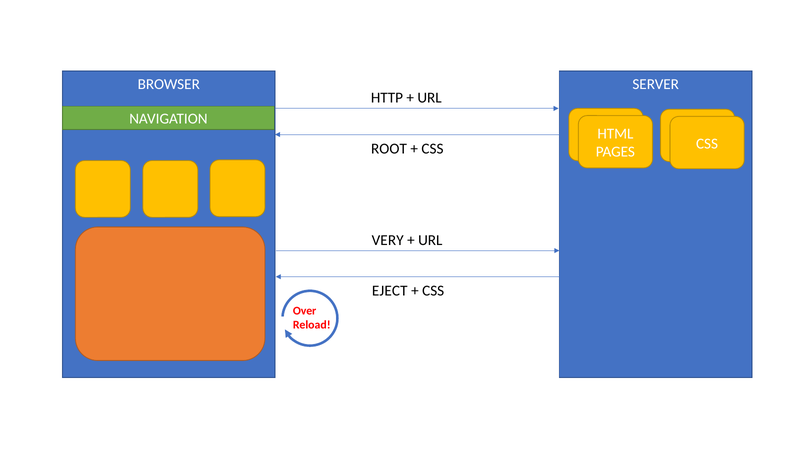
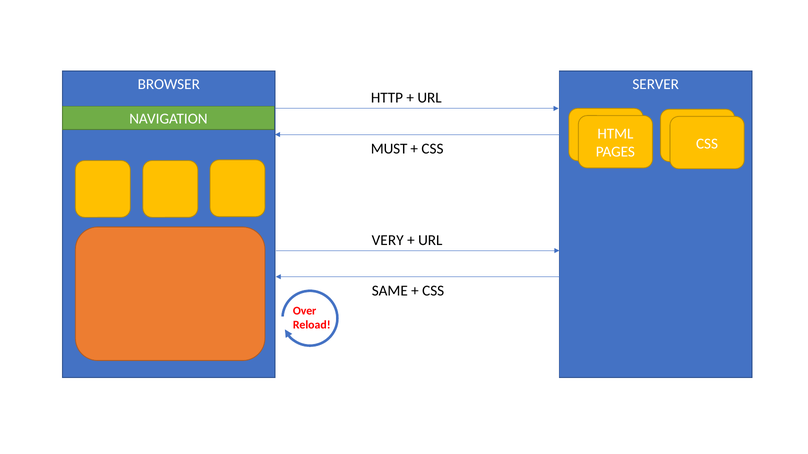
ROOT: ROOT -> MUST (389, 149)
EJECT: EJECT -> SAME (390, 291)
